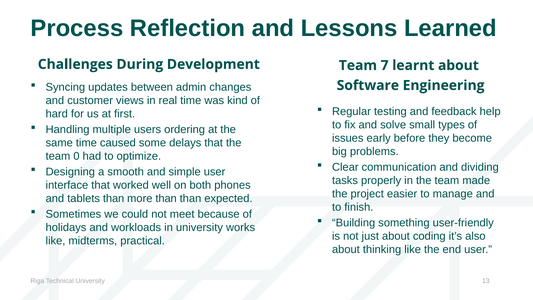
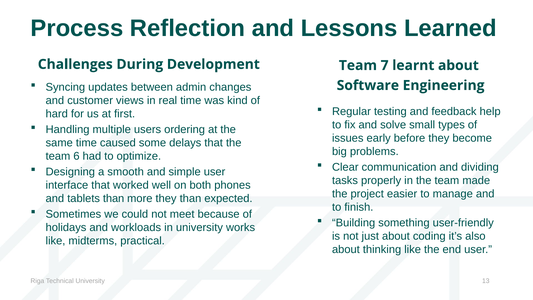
0: 0 -> 6 (76, 156)
more than: than -> they (166, 198)
